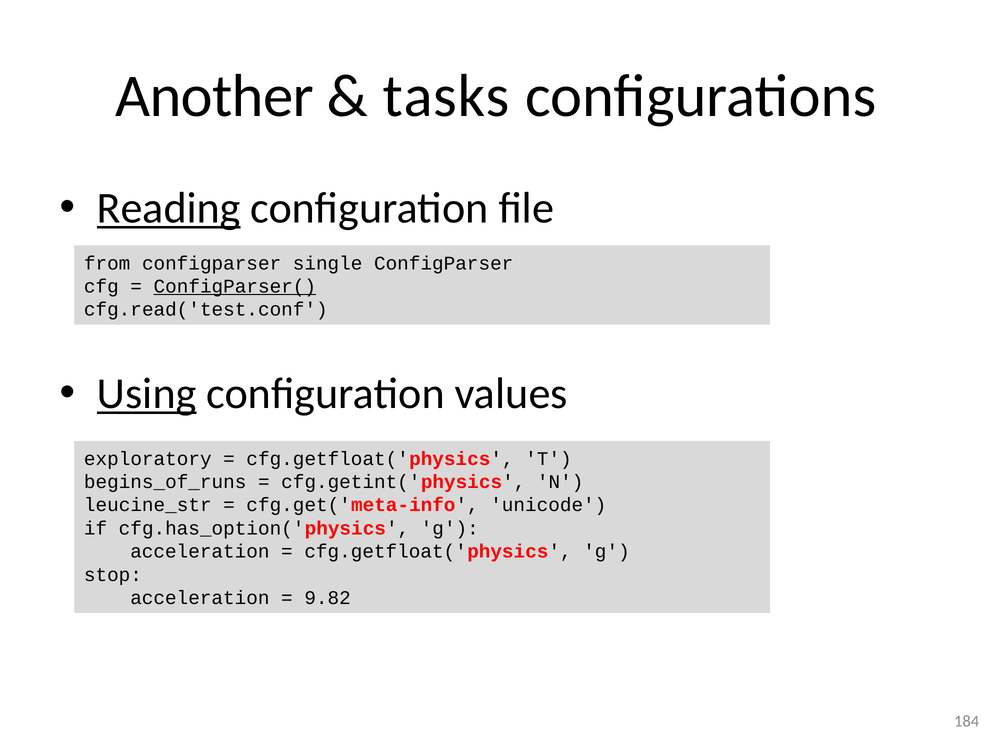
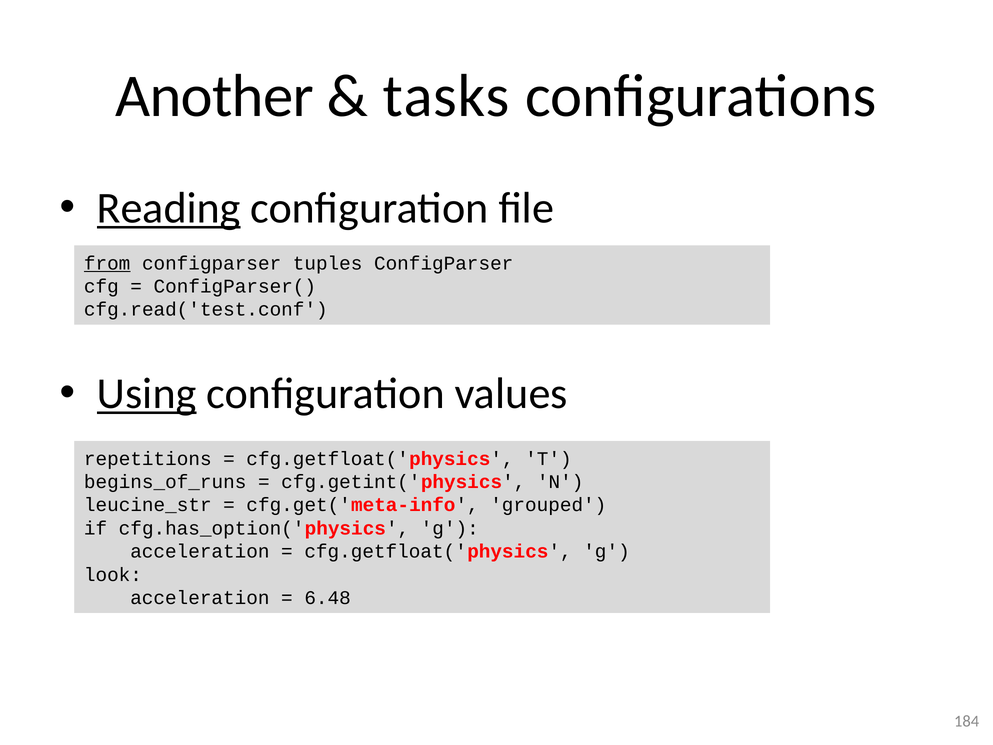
from underline: none -> present (107, 263)
single: single -> tuples (328, 263)
ConfigParser( underline: present -> none (235, 286)
exploratory: exploratory -> repetitions (148, 459)
unicode: unicode -> grouped (548, 505)
stop: stop -> look (113, 574)
9.82: 9.82 -> 6.48 (328, 598)
